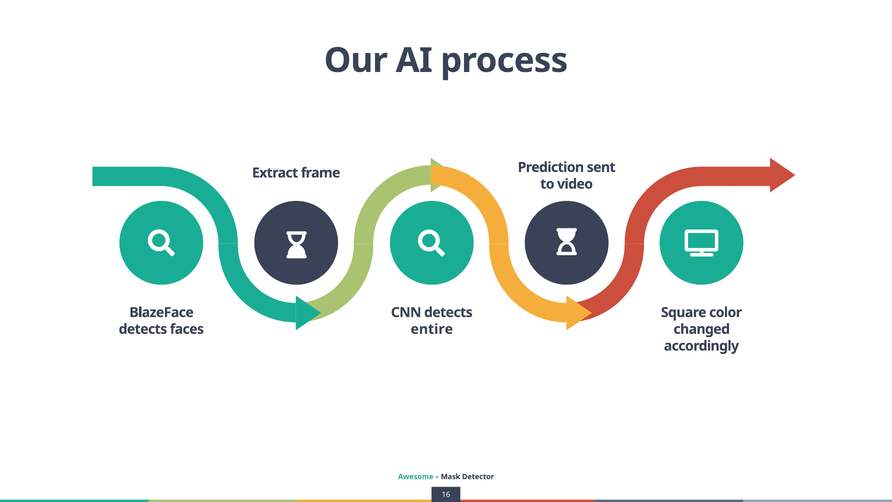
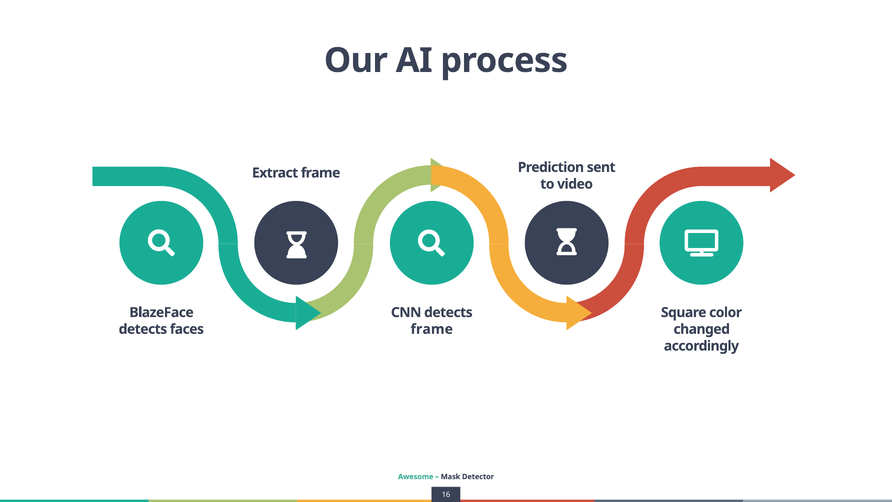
entire: entire -> frame (432, 329)
